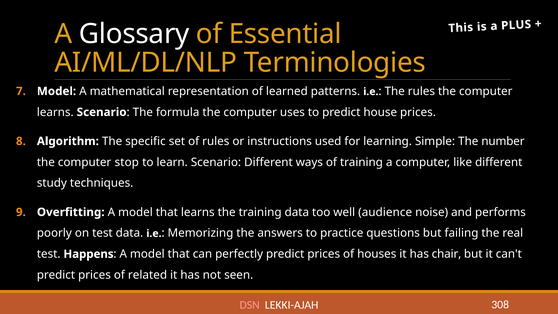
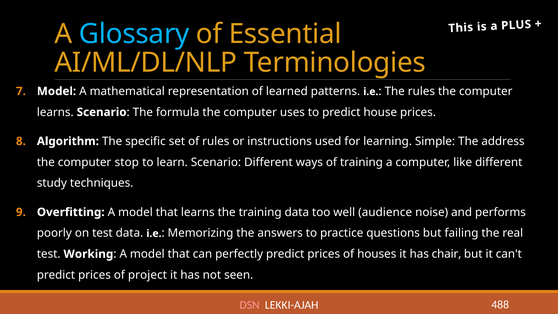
Glossary colour: white -> light blue (134, 34)
number: number -> address (503, 141)
Happens: Happens -> Working (88, 254)
related: related -> project (147, 275)
308: 308 -> 488 (500, 305)
